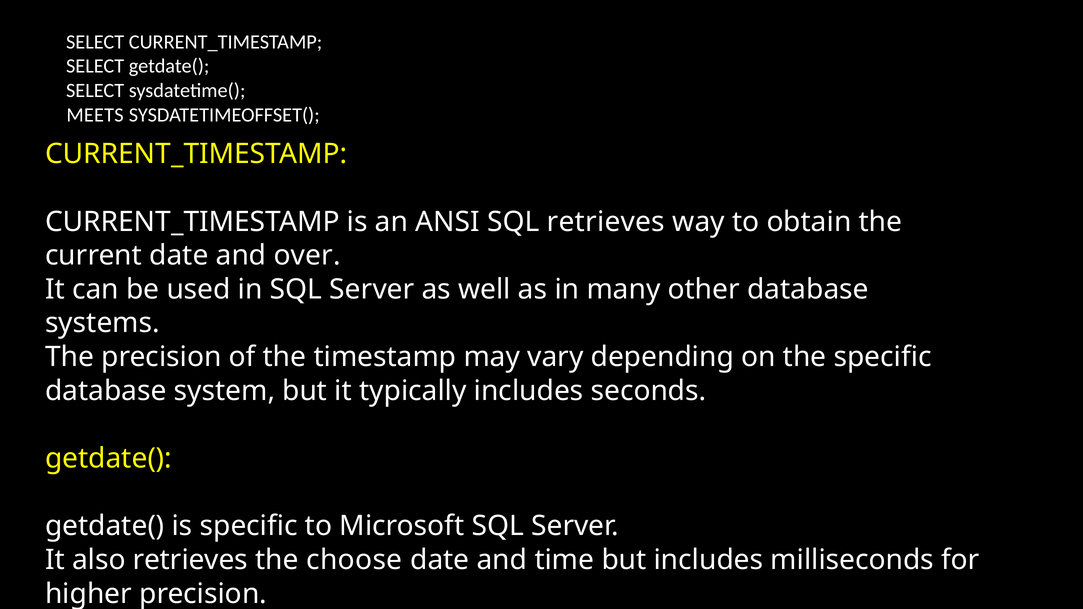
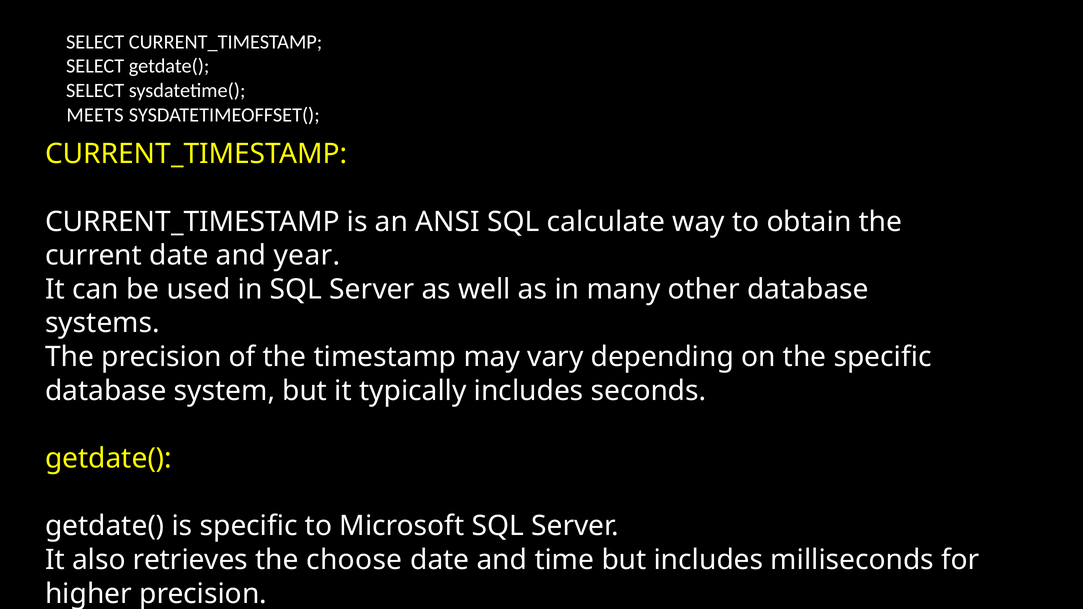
SQL retrieves: retrieves -> calculate (606, 222)
over: over -> year (307, 256)
